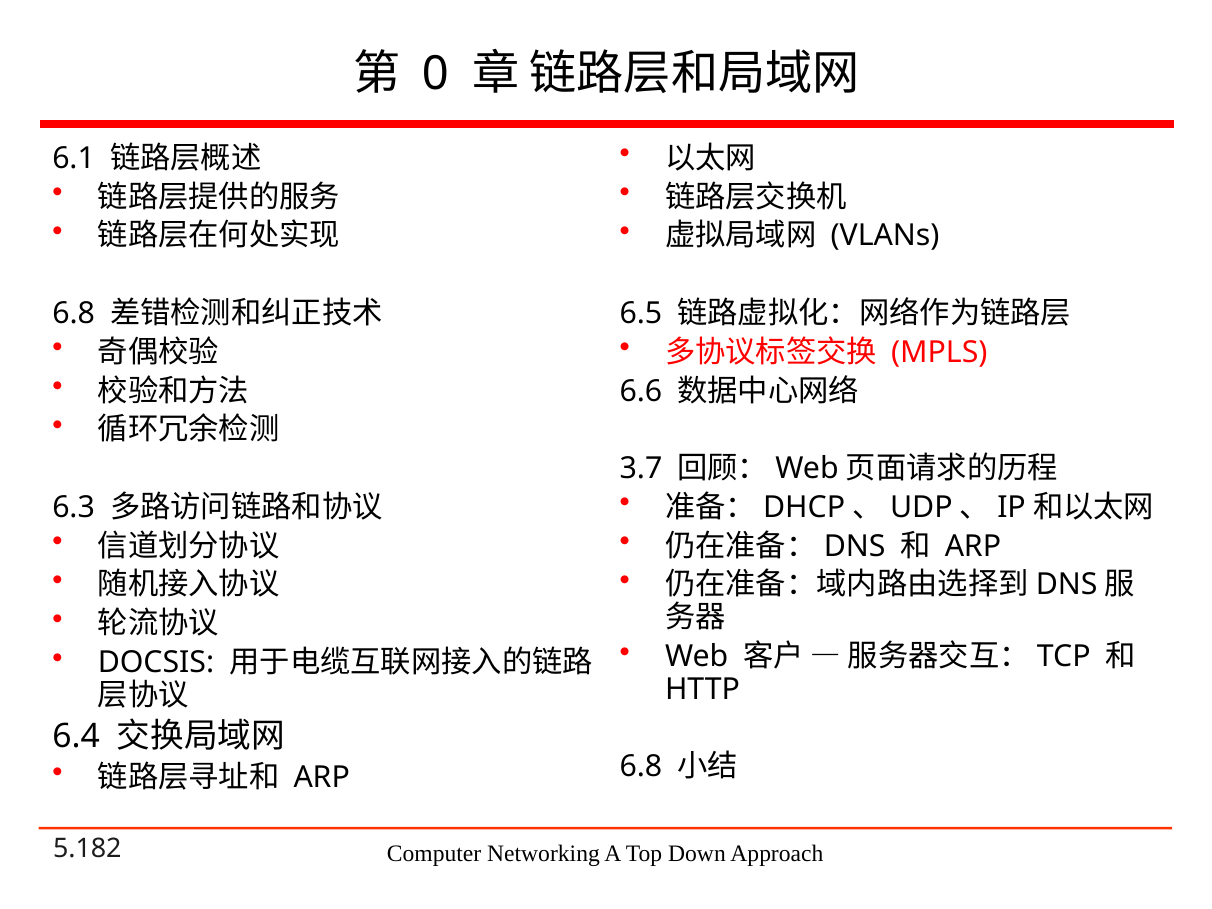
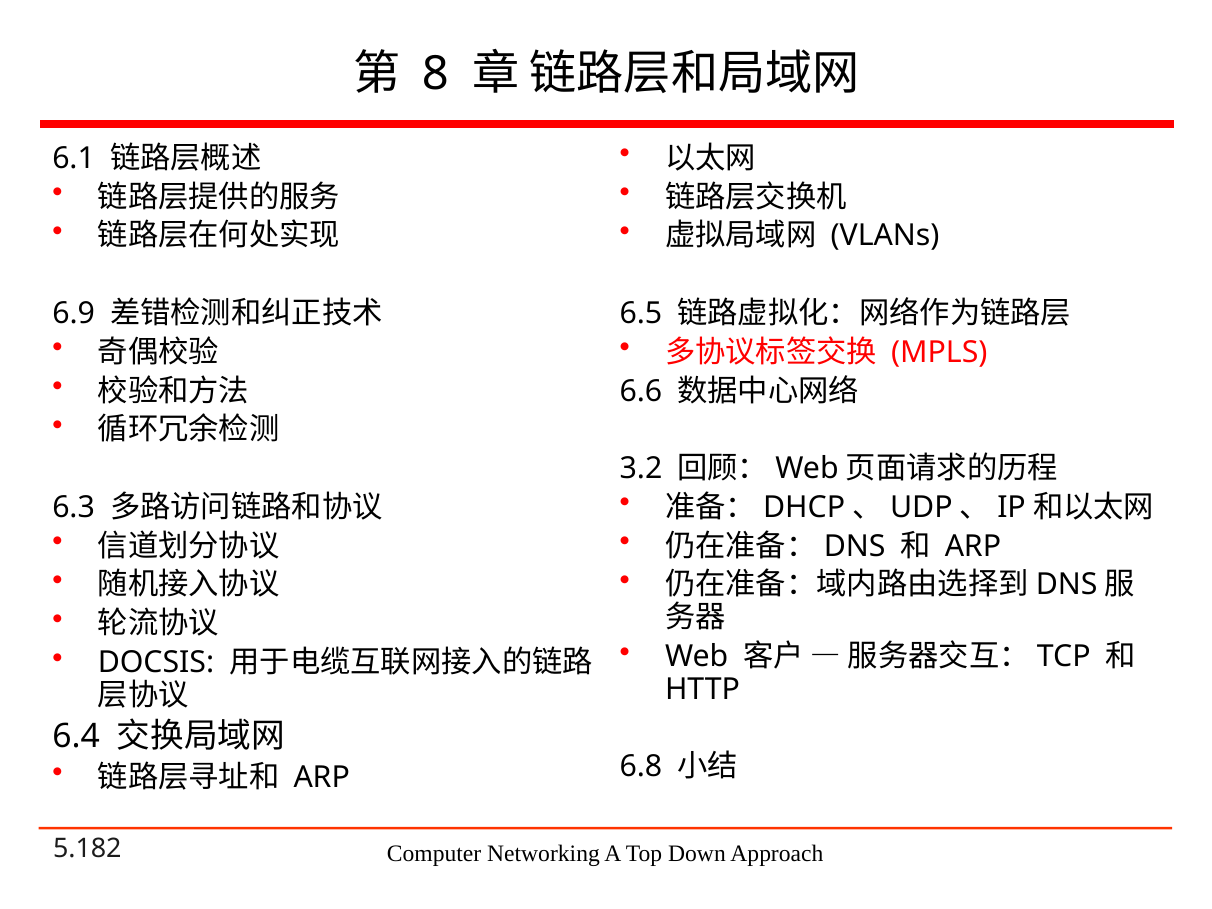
0: 0 -> 8 (435, 74)
6.8: 6.8 -> 6.9 (74, 313)
3.7: 3.7 -> 3.2 (641, 469)
